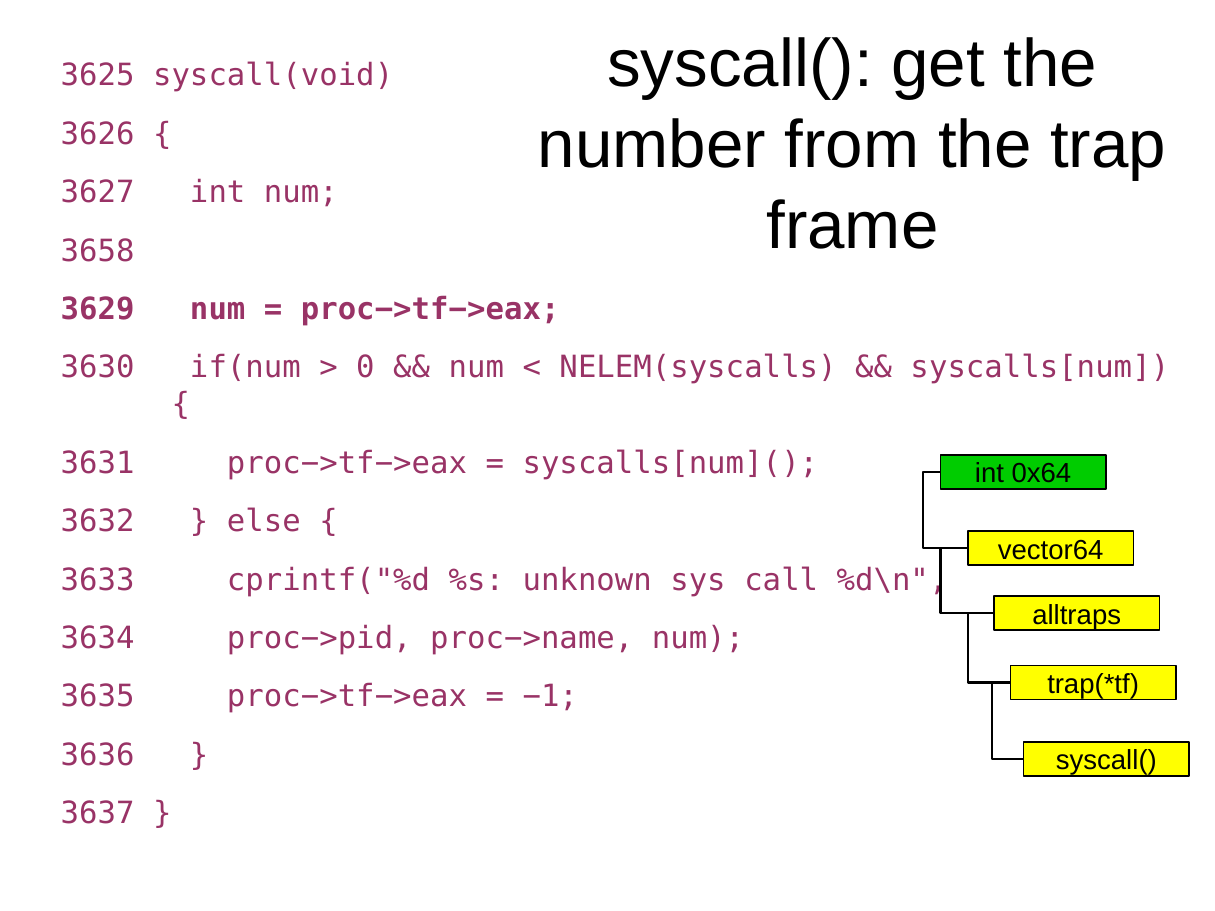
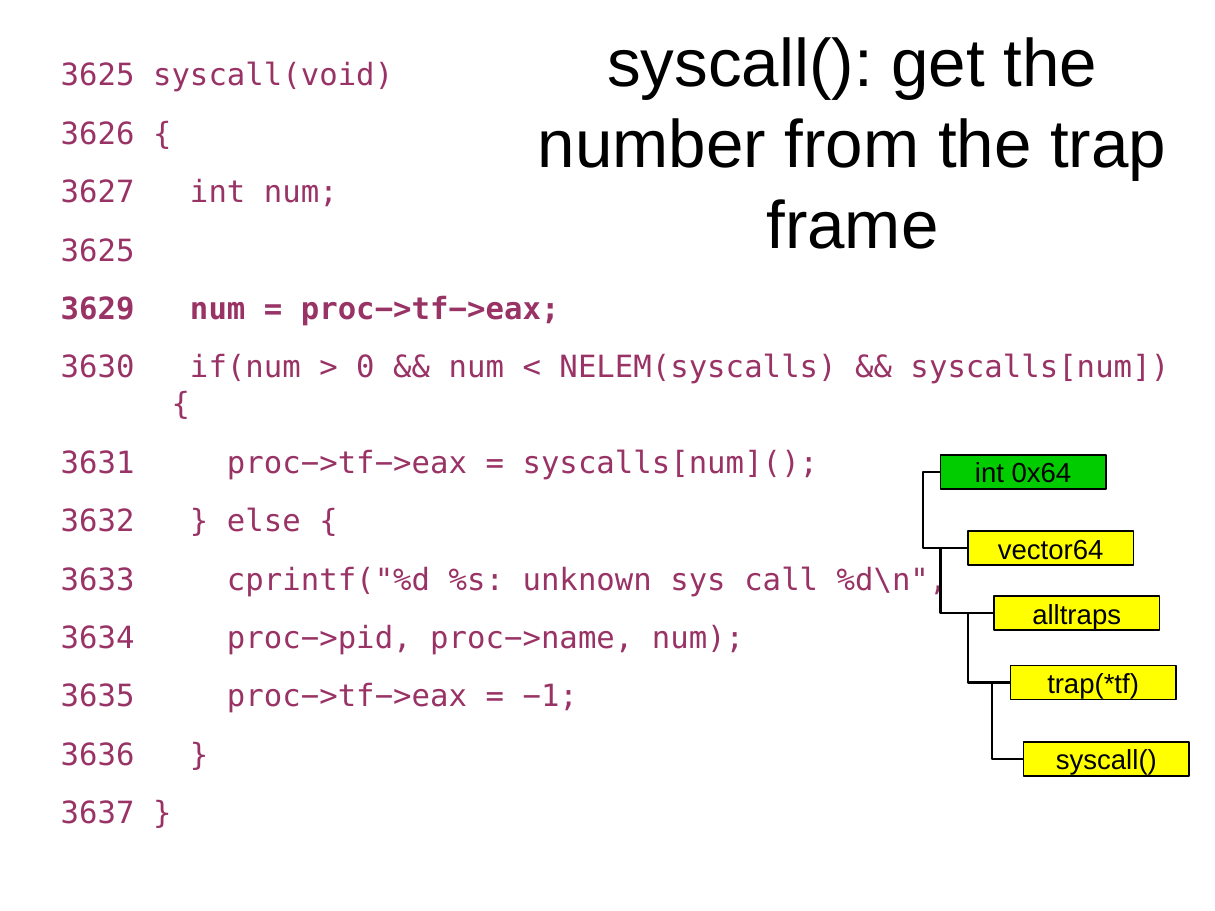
3658: 3658 -> 3625 (98, 251)
